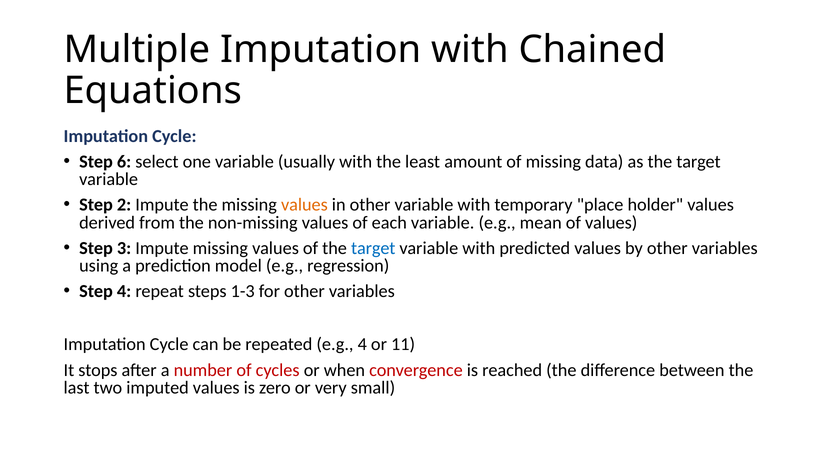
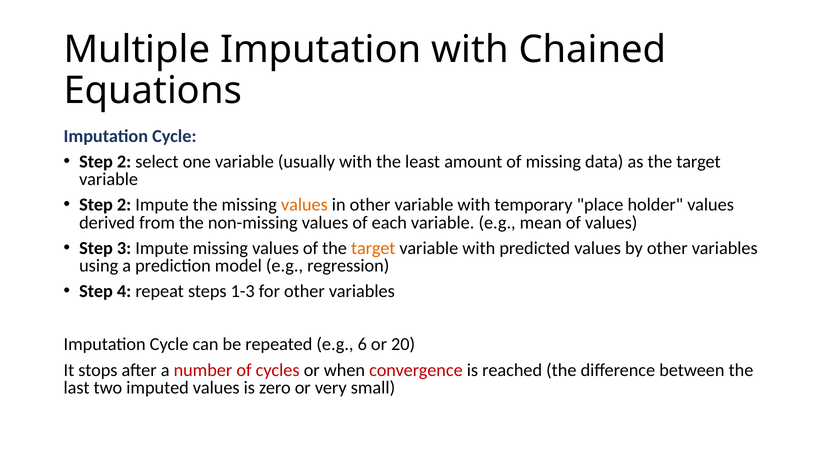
6: 6 -> 2 (124, 162)
target colour: blue -> orange (373, 248)
e.g 4: 4 -> 6 (362, 345)
11: 11 -> 20 (403, 345)
